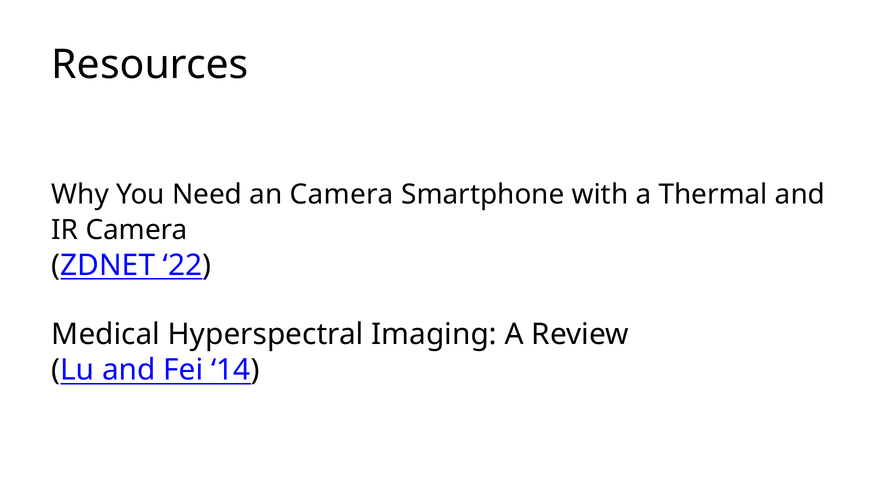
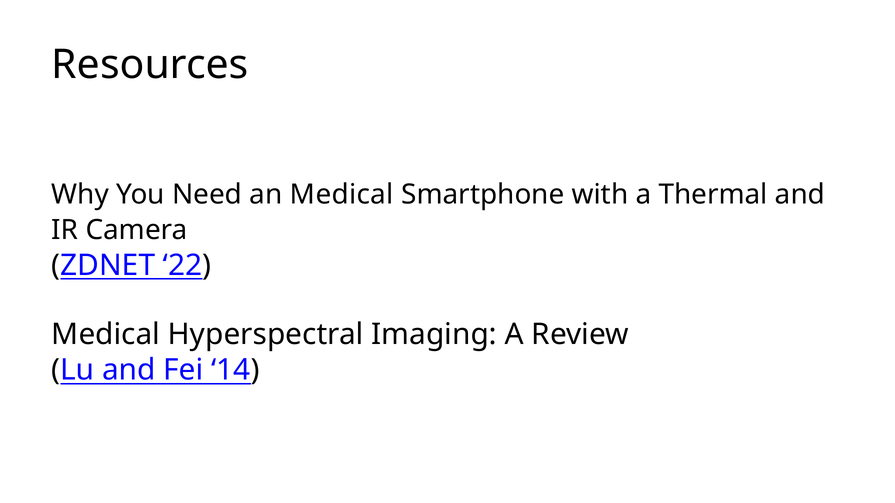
an Camera: Camera -> Medical (342, 195)
